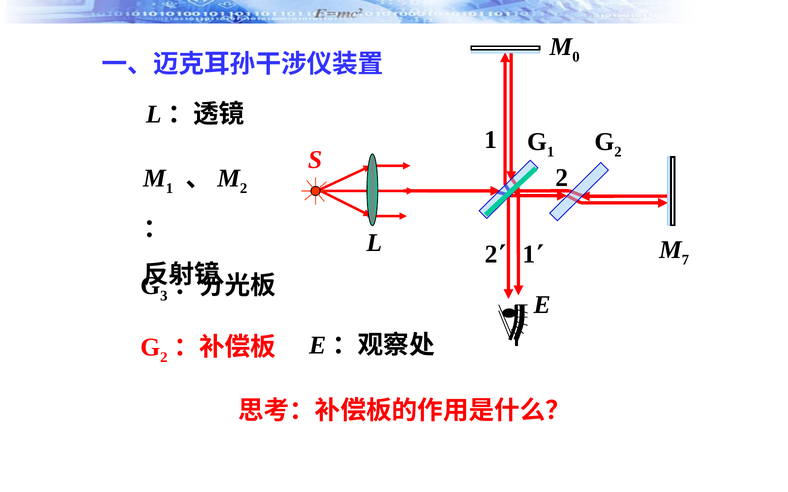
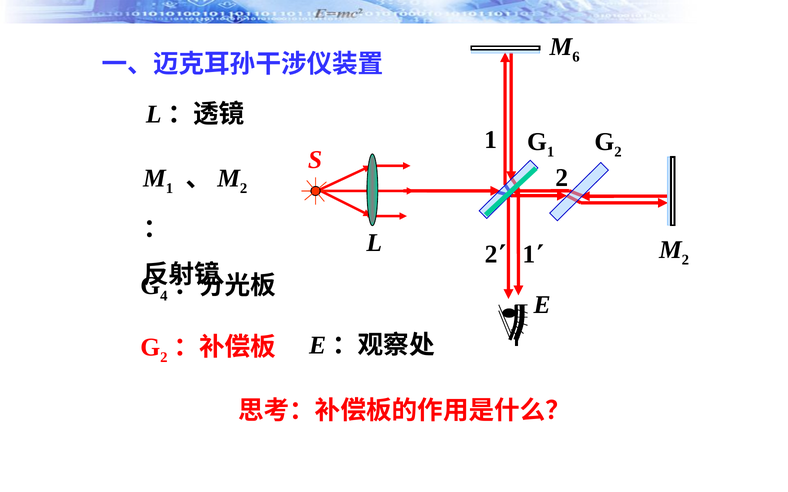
0: 0 -> 6 (576, 57)
7: 7 -> 2 (685, 260)
3: 3 -> 4 (164, 296)
